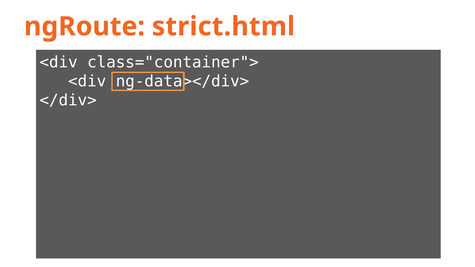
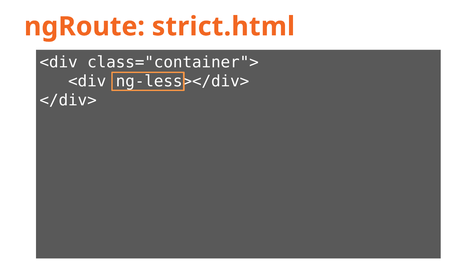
ng-data></div>: ng-data></div> -> ng-less></div> (183, 81)
